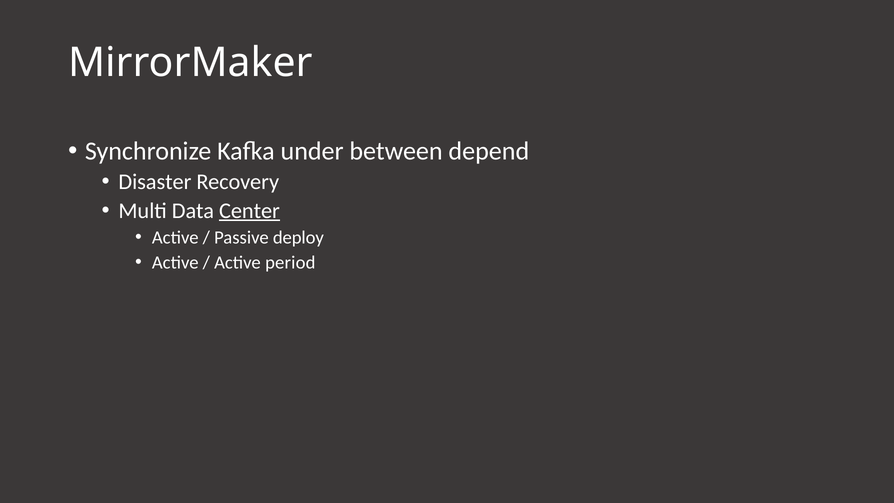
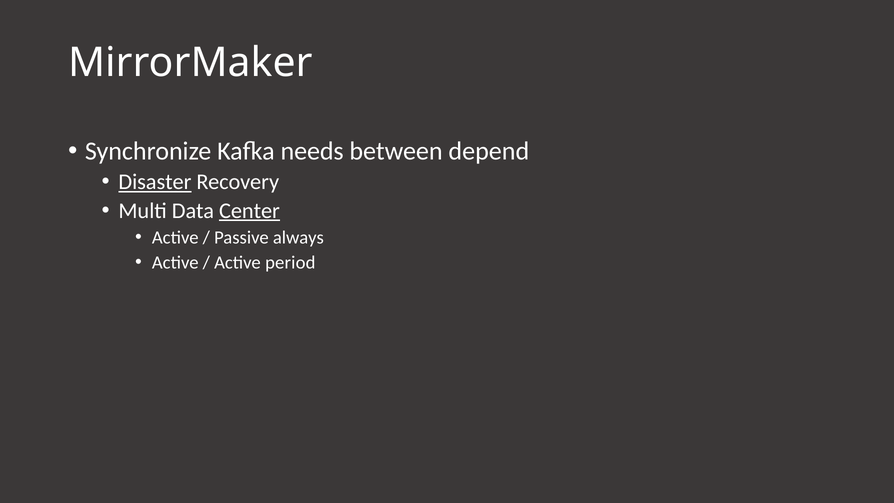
under: under -> needs (312, 151)
Disaster underline: none -> present (155, 182)
deploy: deploy -> always (298, 237)
